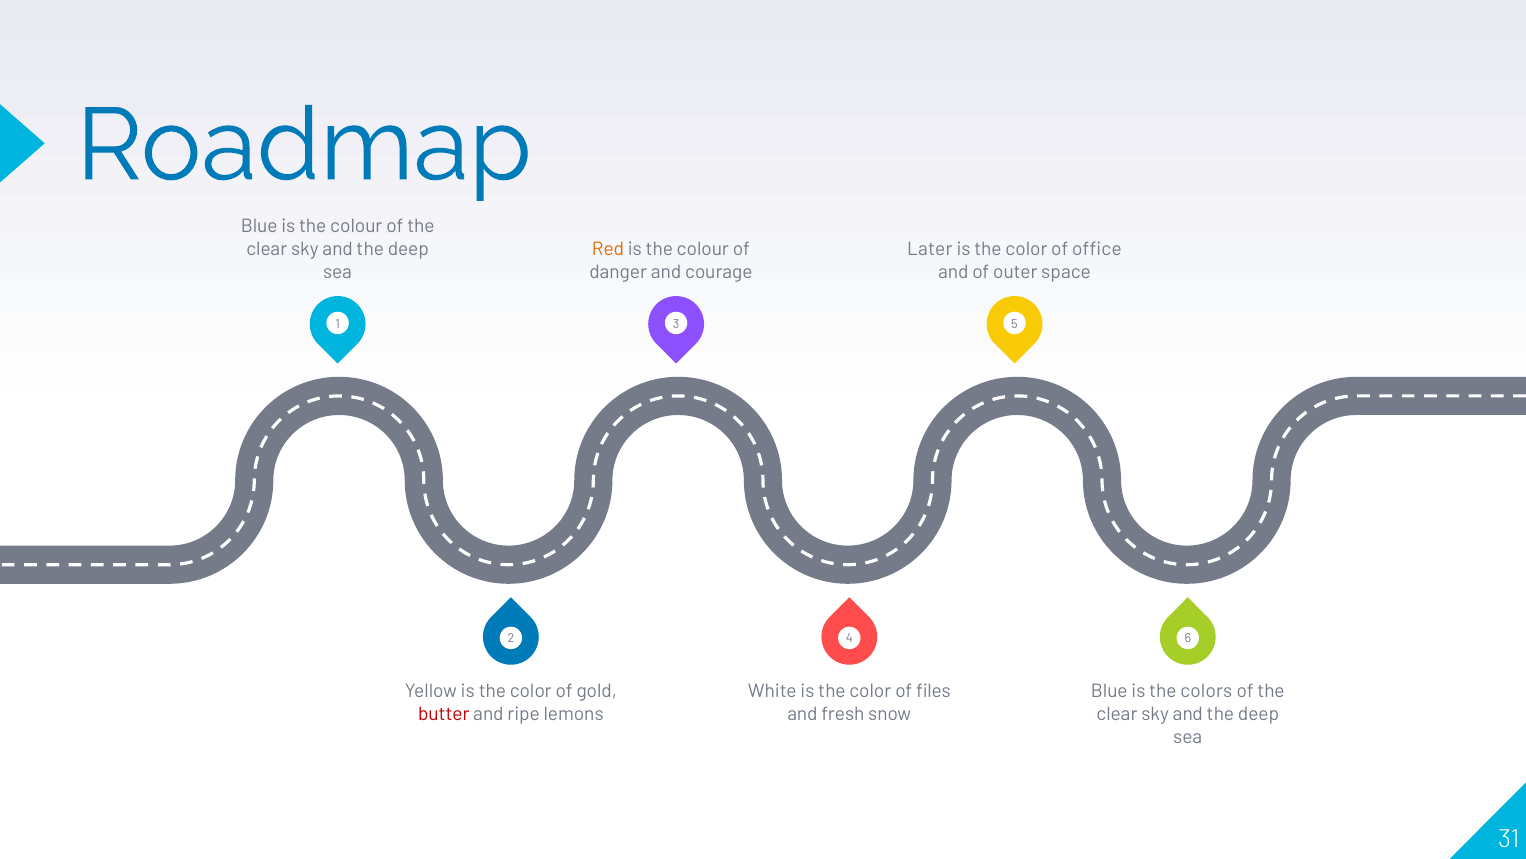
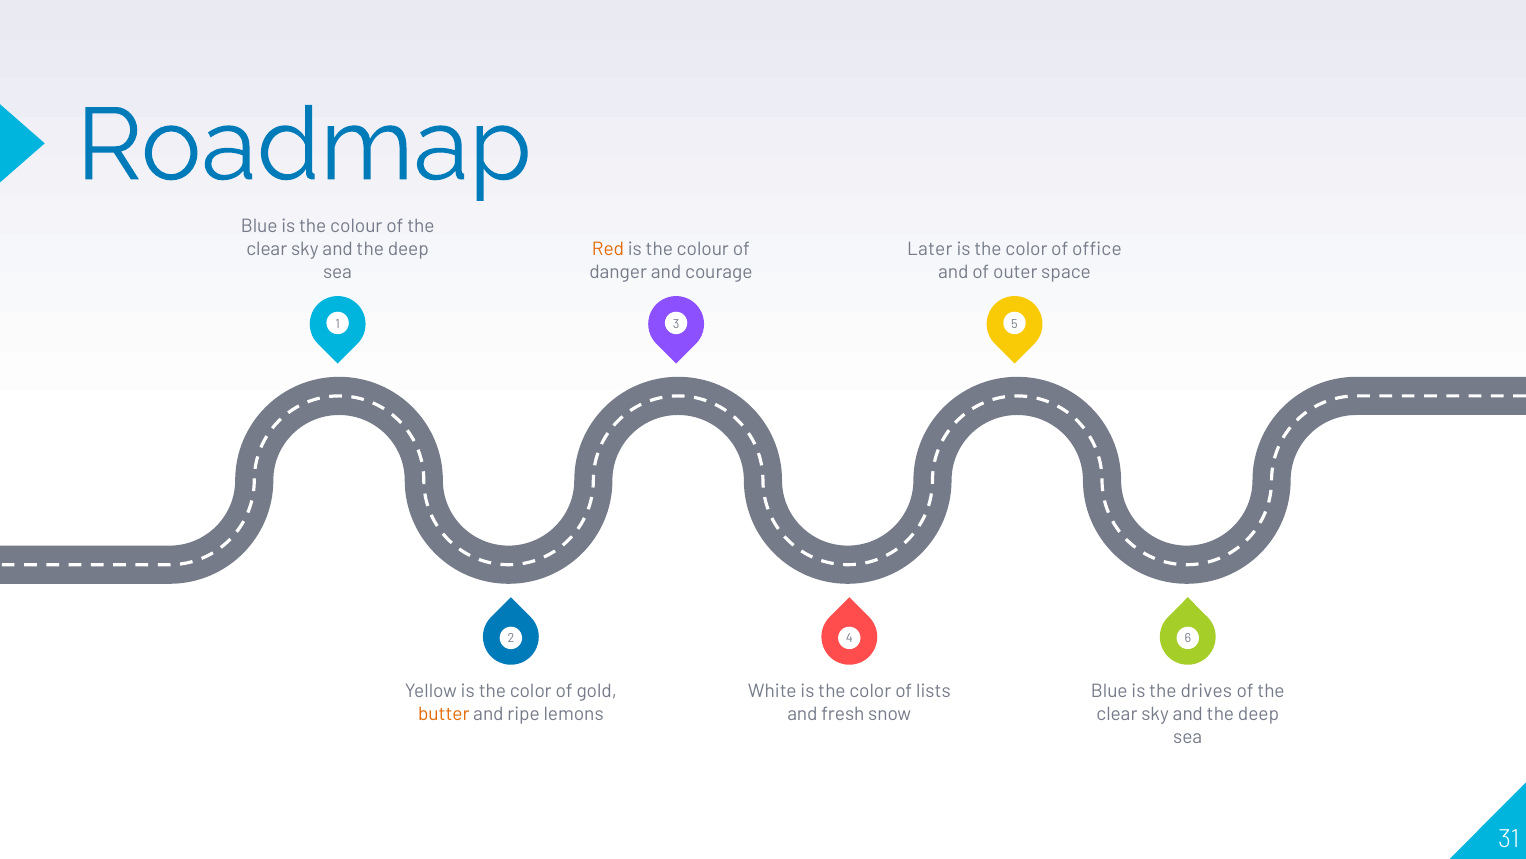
files: files -> lists (933, 691)
colors: colors -> drives (1206, 691)
butter colour: red -> orange (444, 714)
